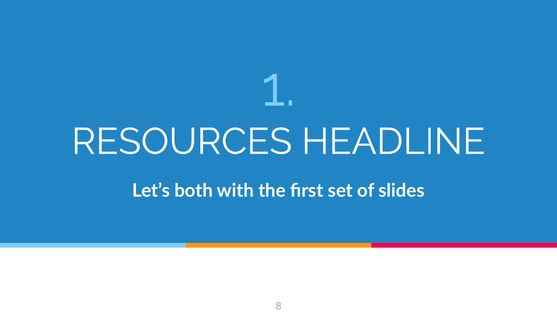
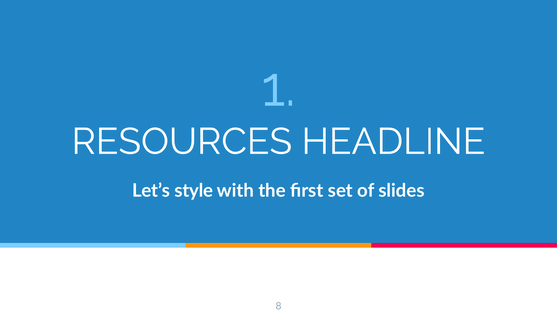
both: both -> style (194, 191)
